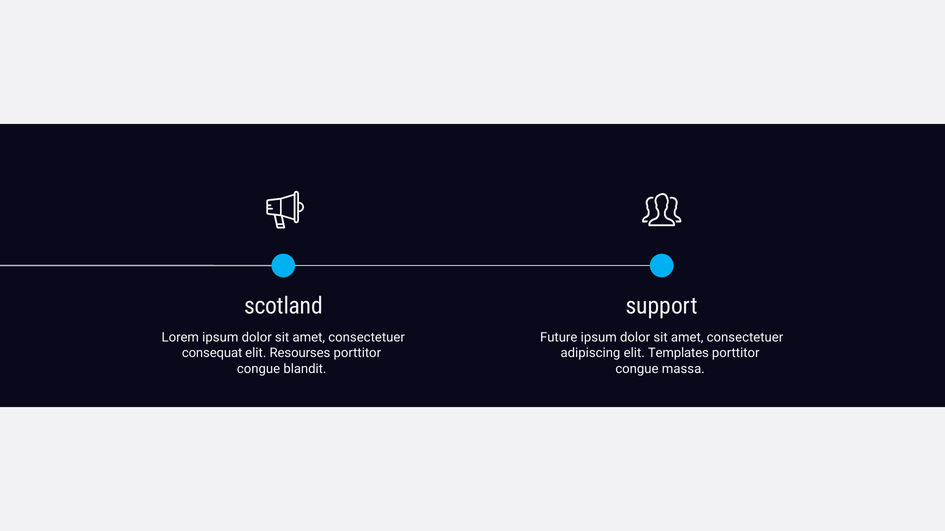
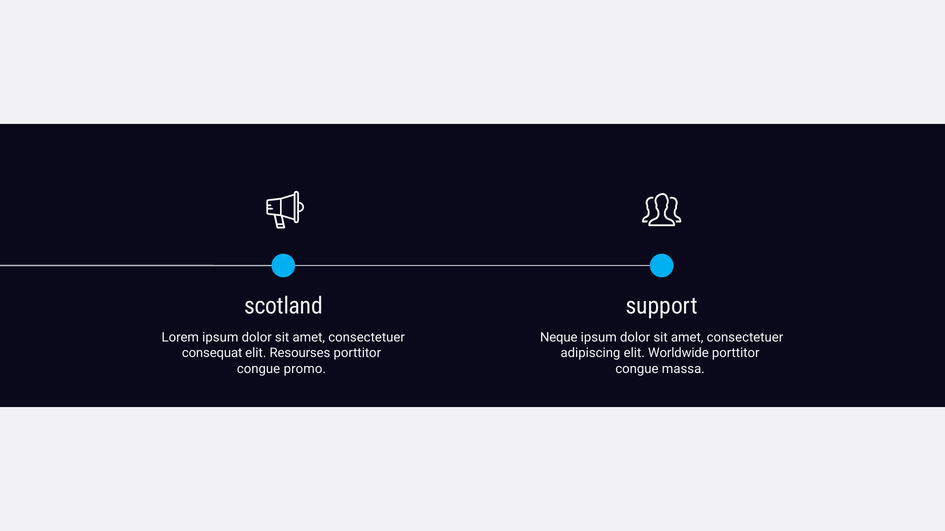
Future: Future -> Neque (559, 338)
Templates: Templates -> Worldwide (678, 353)
blandit: blandit -> promo (305, 369)
